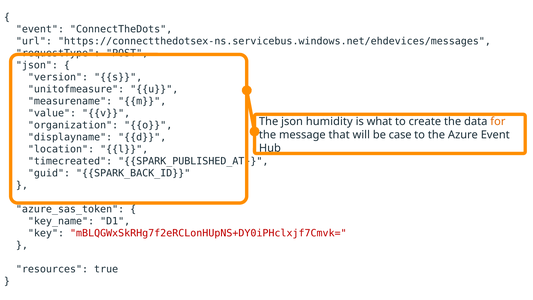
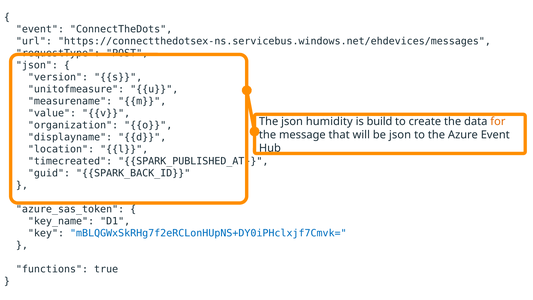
what: what -> build (379, 121)
be case: case -> json (400, 135)
mBLQGWxSkRHg7f2eRCLonHUpNS+DY0iPHclxjf7Cmvk= colour: red -> blue (208, 233)
resources: resources -> functions (52, 269)
